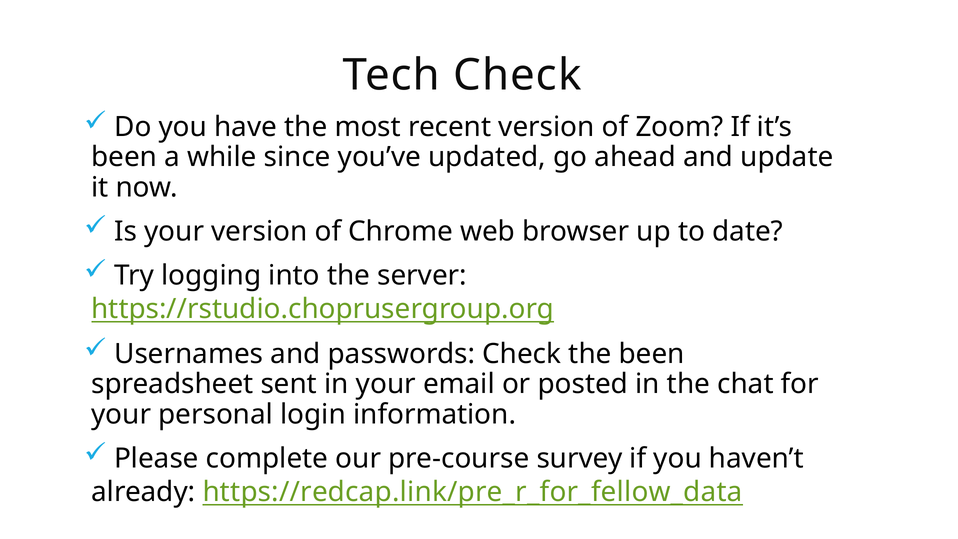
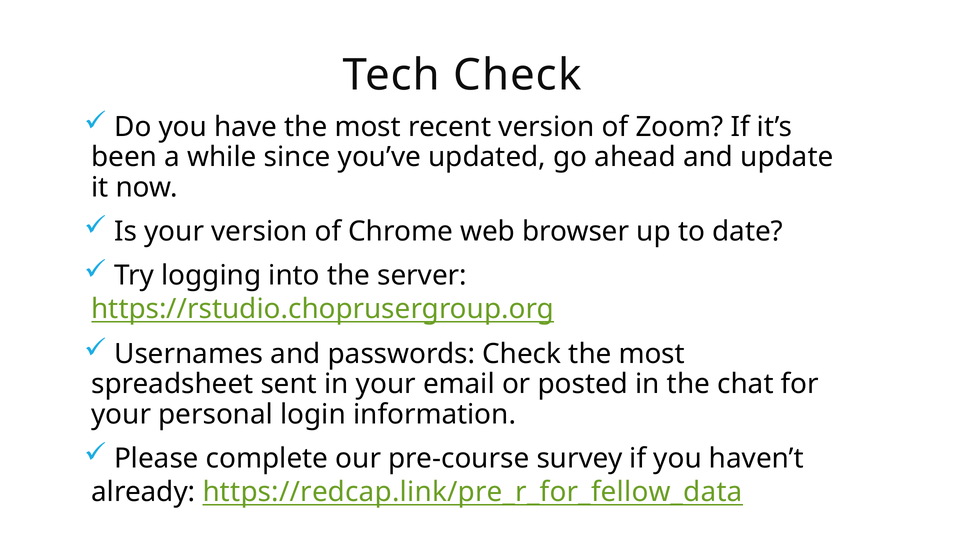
Check the been: been -> most (652, 354)
